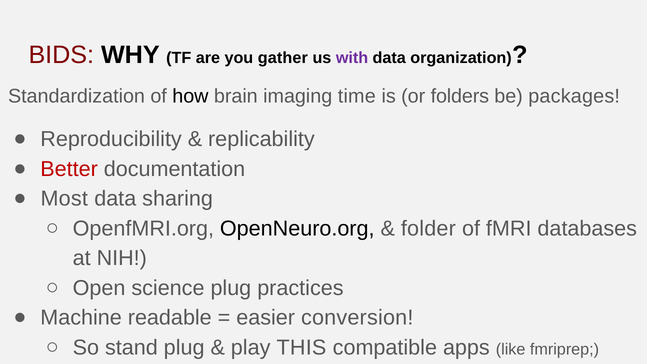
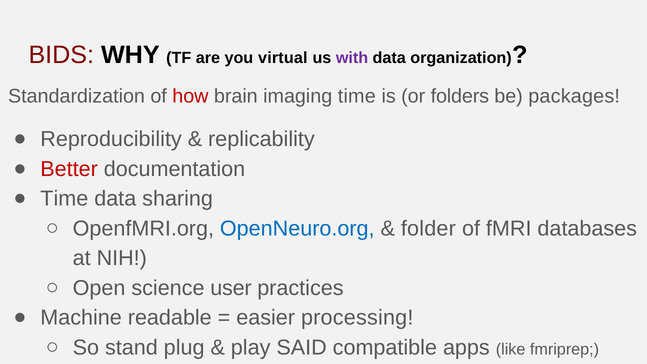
gather: gather -> virtual (283, 58)
how colour: black -> red (190, 96)
Most: Most -> Time (64, 199)
OpenNeuro.org colour: black -> blue (297, 229)
science plug: plug -> user (231, 288)
conversion: conversion -> processing (357, 318)
THIS: THIS -> SAID (302, 348)
